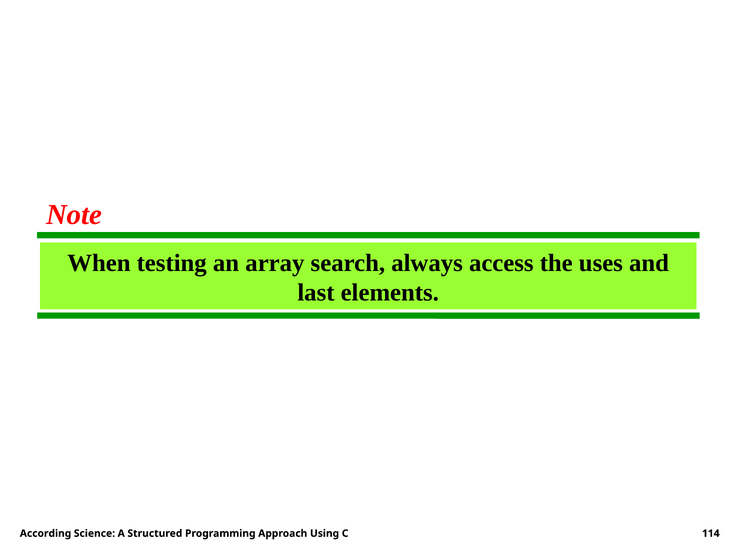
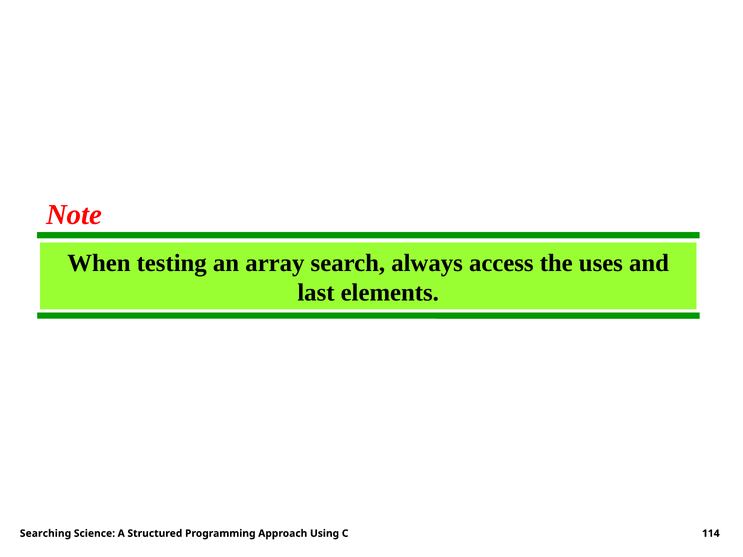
According: According -> Searching (45, 534)
